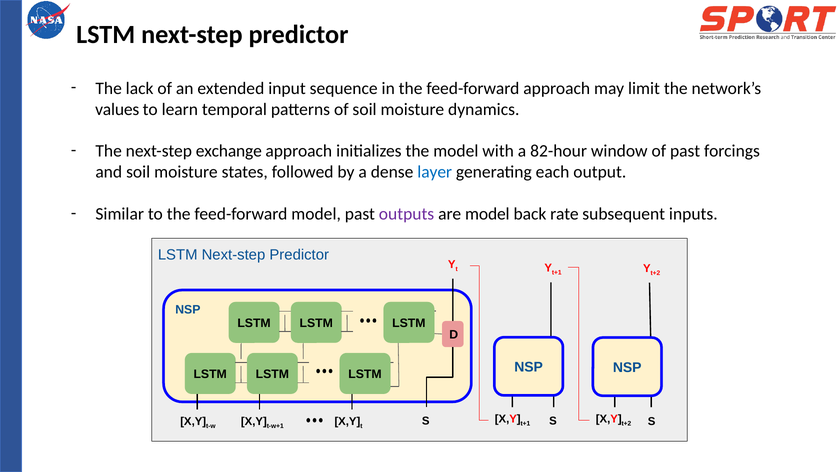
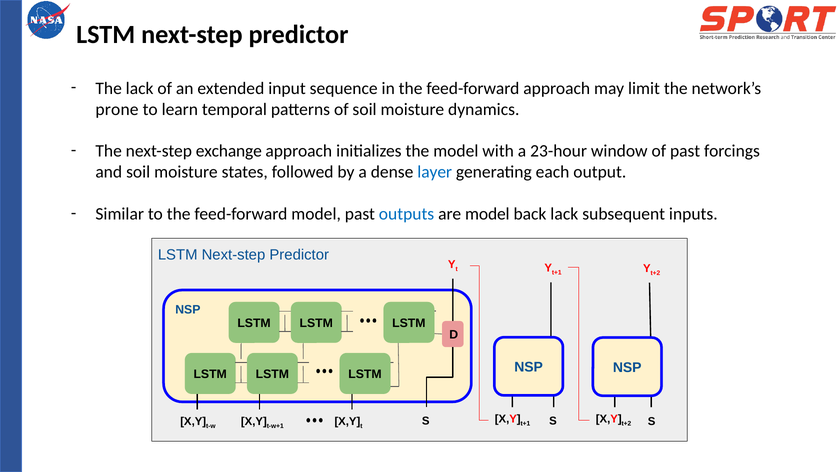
values: values -> prone (117, 109)
82-hour: 82-hour -> 23-hour (559, 151)
outputs colour: purple -> blue (407, 214)
back rate: rate -> lack (564, 214)
